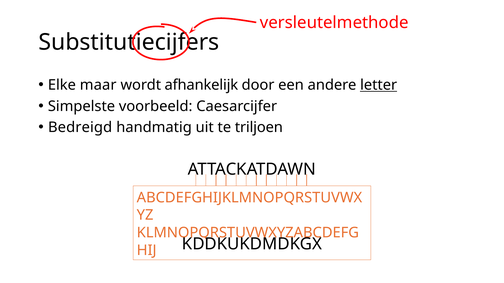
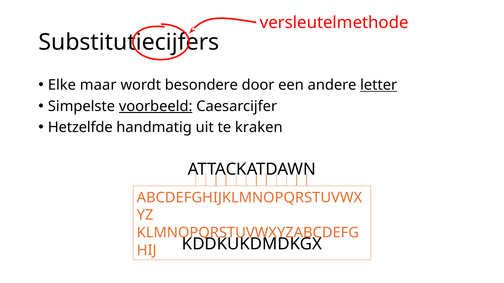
afhankelijk: afhankelijk -> besondere (201, 85)
voorbeeld underline: none -> present (156, 106)
Bedreigd: Bedreigd -> Hetzelfde (80, 127)
triljoen: triljoen -> kraken (259, 127)
